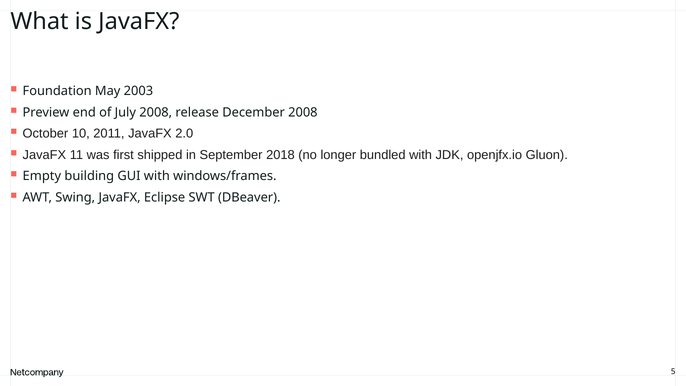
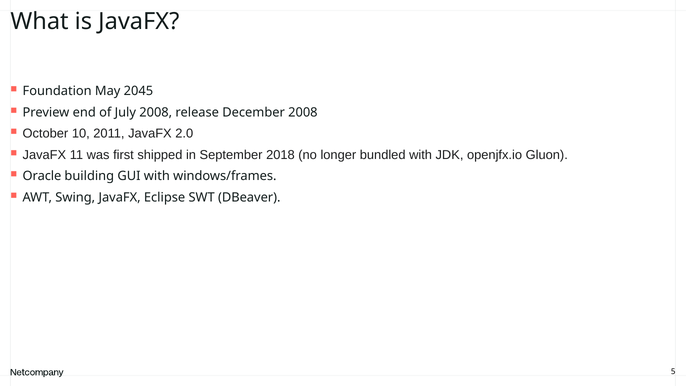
2003: 2003 -> 2045 (138, 91)
Empty: Empty -> Oracle (42, 176)
